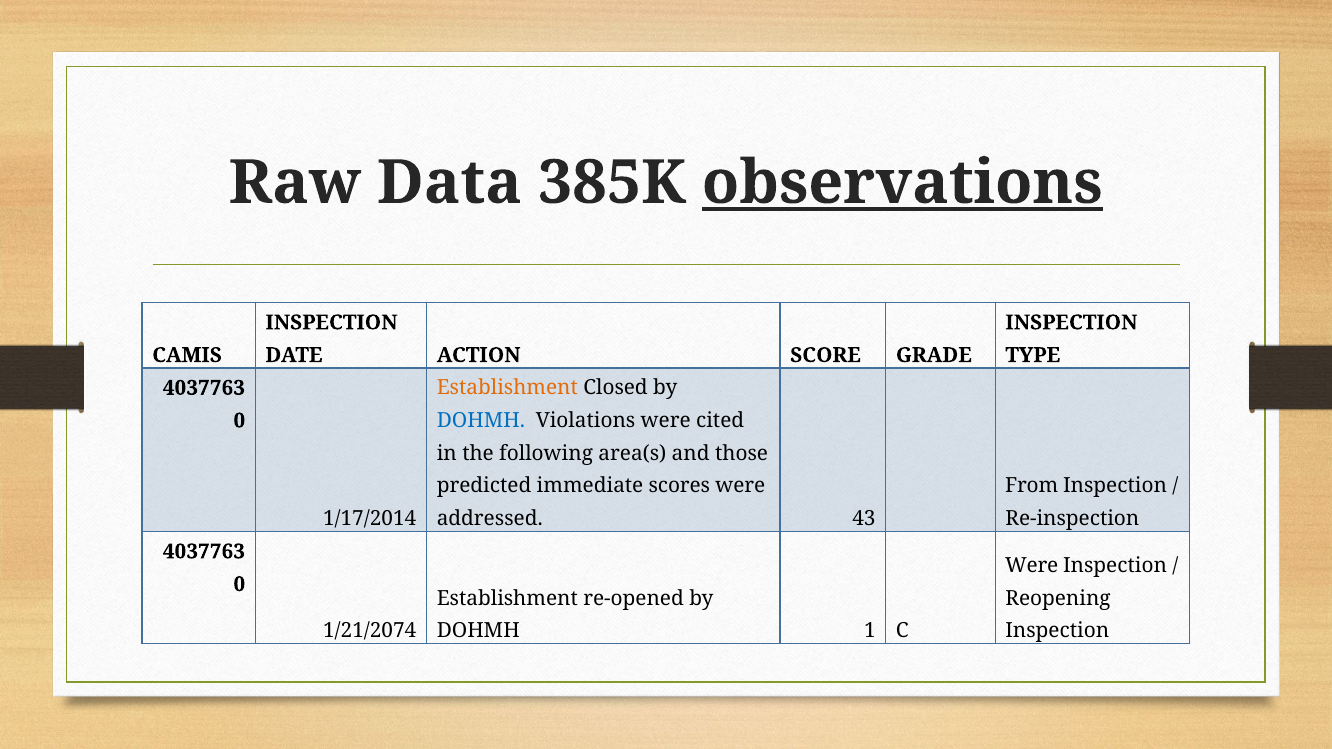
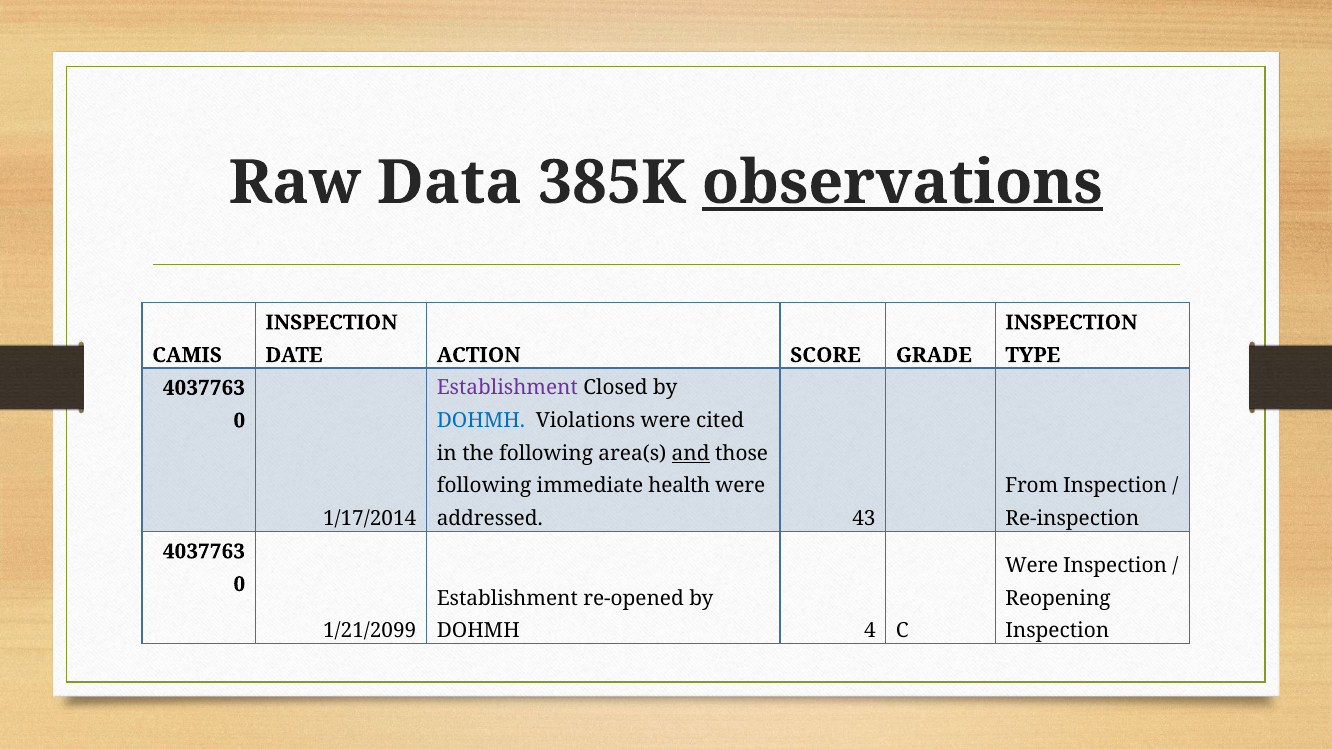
Establishment colour: orange -> purple (507, 388)
and underline: none -> present (691, 454)
predicted: predicted -> following (484, 486)
scores: scores -> health (679, 486)
1/21/2074: 1/21/2074 -> 1/21/2099 (370, 631)
1: 1 -> 4 (870, 631)
